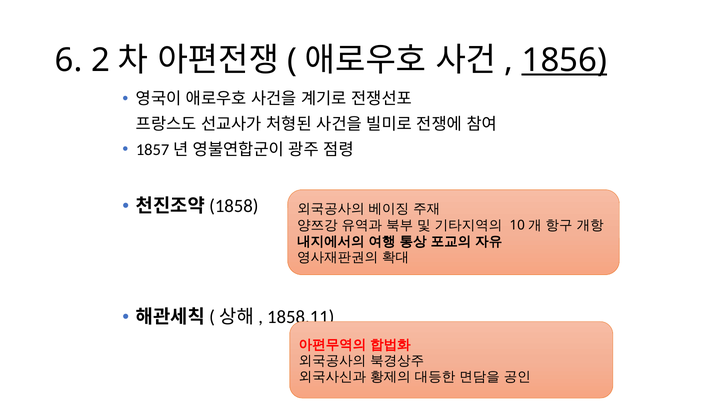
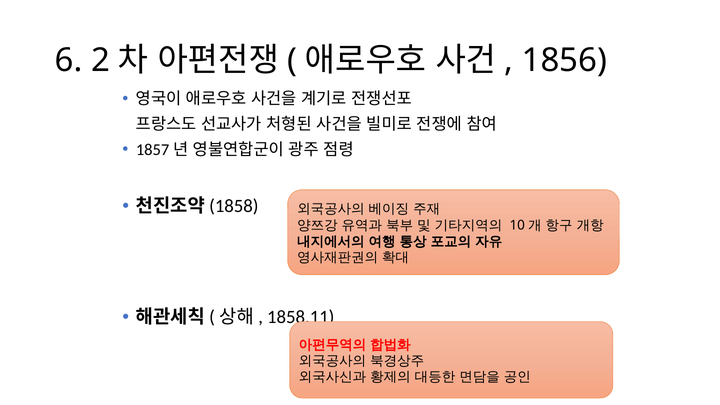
1856 underline: present -> none (564, 61)
